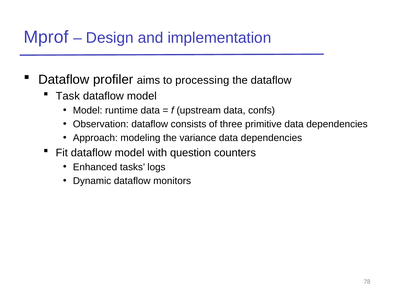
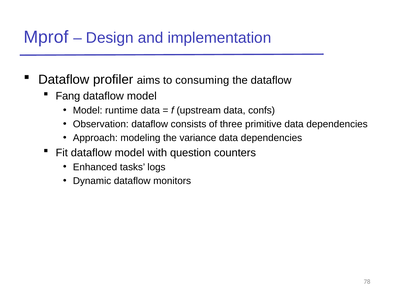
processing: processing -> consuming (202, 80)
Task: Task -> Fang (68, 96)
